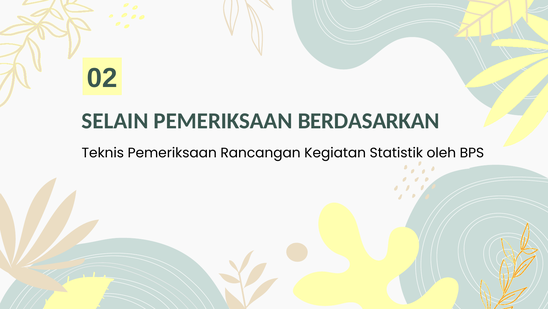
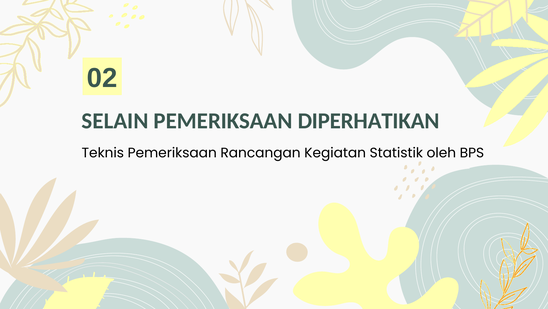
BERDASARKAN: BERDASARKAN -> DIPERHATIKAN (369, 121)
